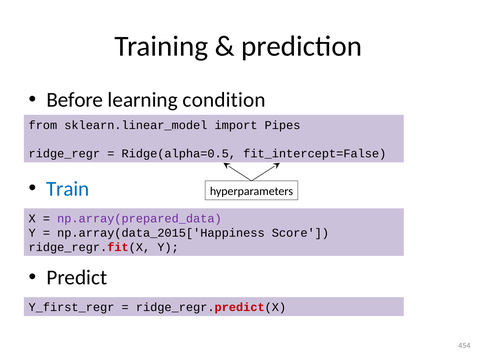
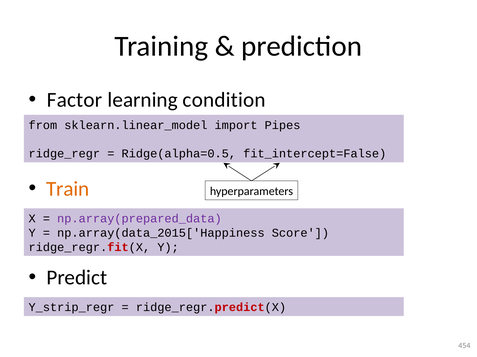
Before: Before -> Factor (75, 100)
Train colour: blue -> orange (68, 189)
Y_first_regr: Y_first_regr -> Y_strip_regr (71, 308)
